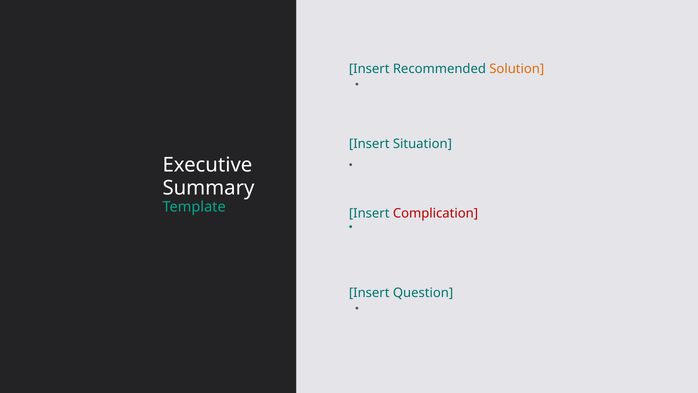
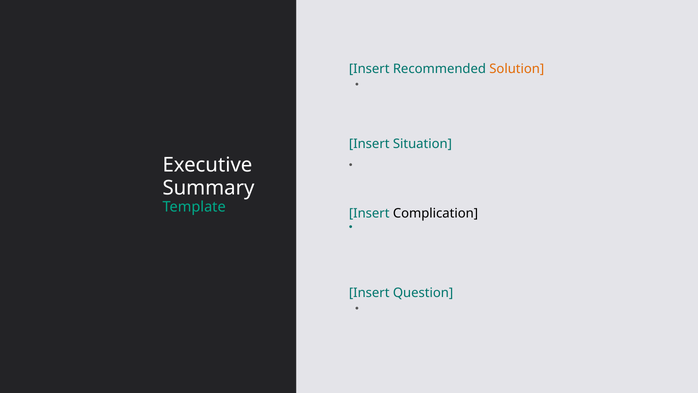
Complication colour: red -> black (435, 213)
